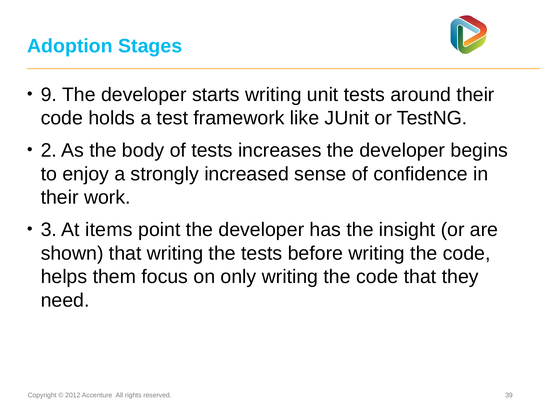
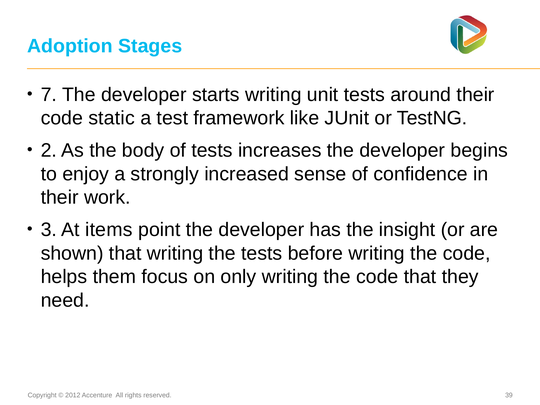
9: 9 -> 7 (49, 95)
holds: holds -> static (112, 118)
